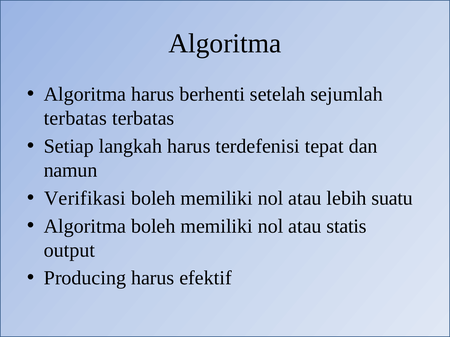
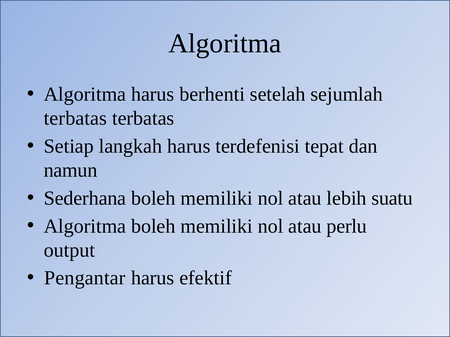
Verifikasi: Verifikasi -> Sederhana (85, 198)
statis: statis -> perlu (347, 226)
Producing: Producing -> Pengantar (85, 278)
